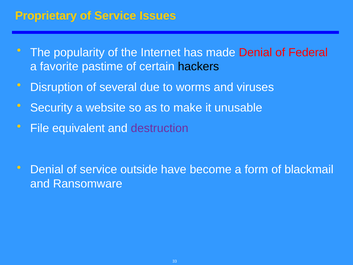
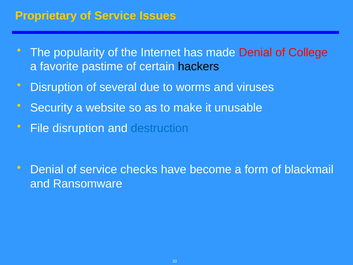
Federal: Federal -> College (308, 52)
File equivalent: equivalent -> disruption (78, 128)
destruction colour: purple -> blue (160, 128)
outside: outside -> checks (139, 169)
